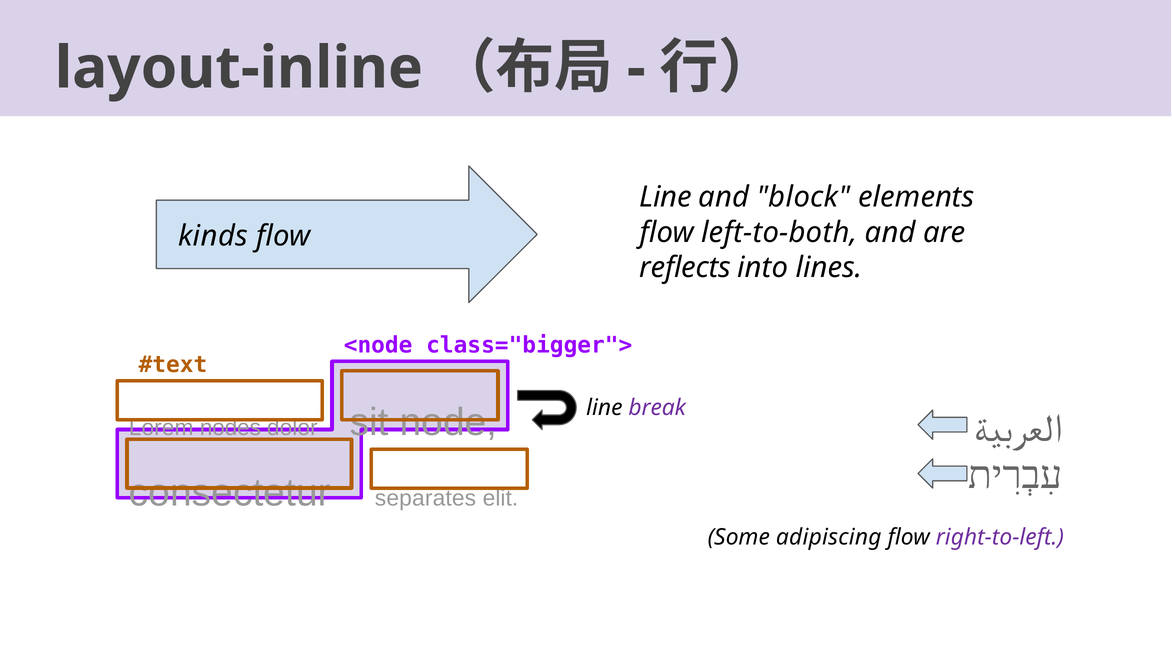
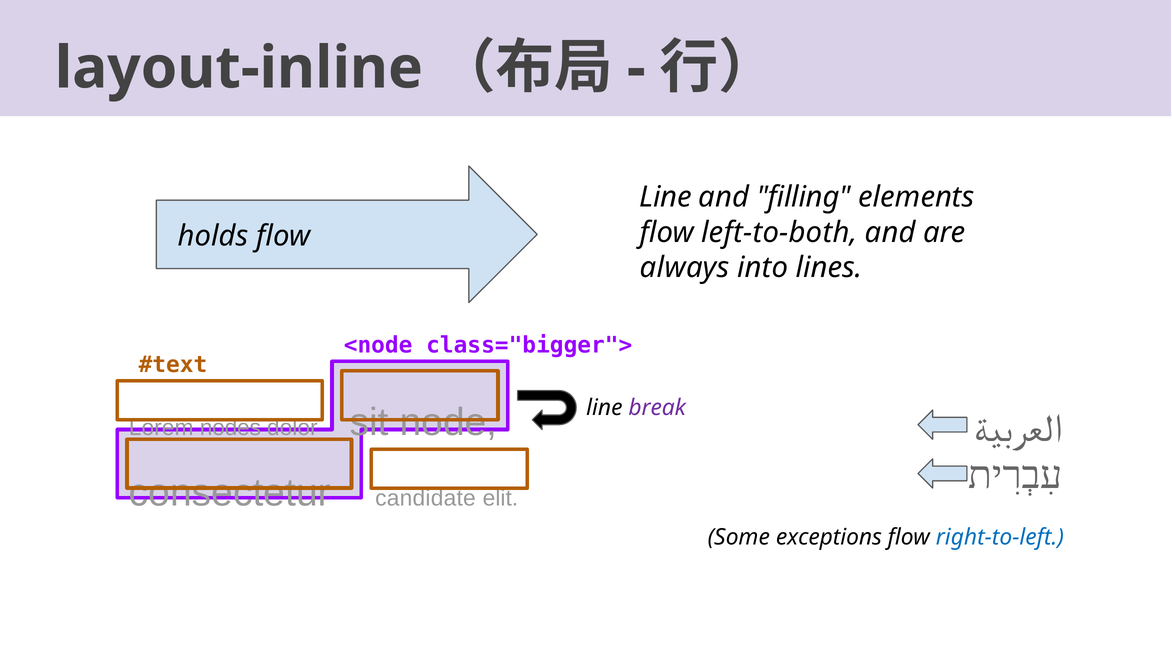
block: block -> filling (804, 197)
kinds: kinds -> holds (213, 236)
reflects: reflects -> always (685, 268)
separates: separates -> candidate (425, 498)
adipiscing: adipiscing -> exceptions (829, 538)
right-to-left colour: purple -> blue (1000, 538)
